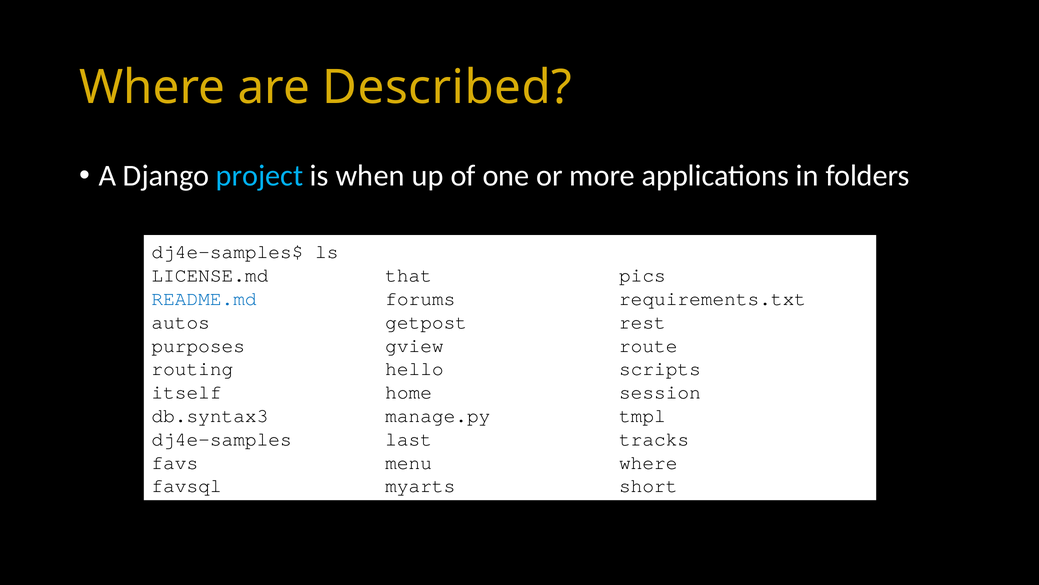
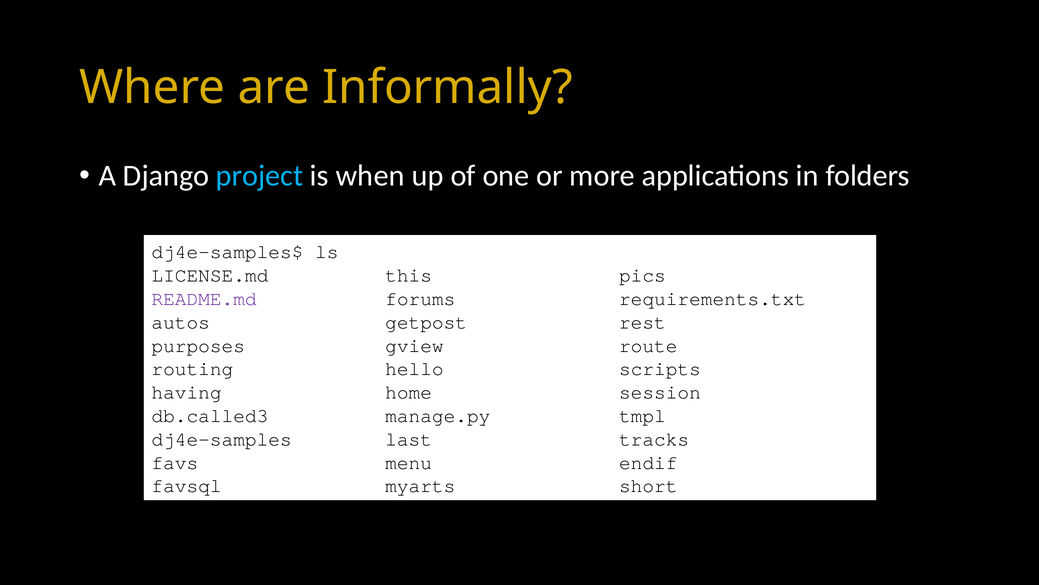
Described: Described -> Informally (448, 87)
that: that -> this (409, 275)
README.md colour: blue -> purple (204, 299)
itself: itself -> having (187, 392)
db.syntax3: db.syntax3 -> db.called3 (210, 415)
menu where: where -> endif (648, 462)
